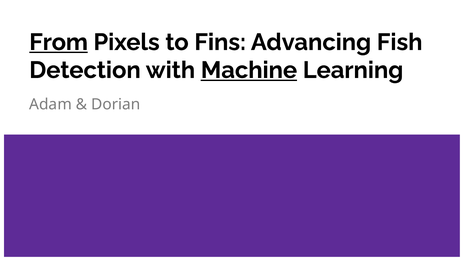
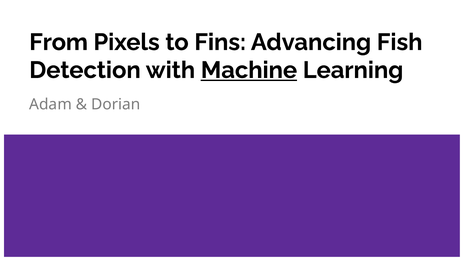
From underline: present -> none (59, 42)
